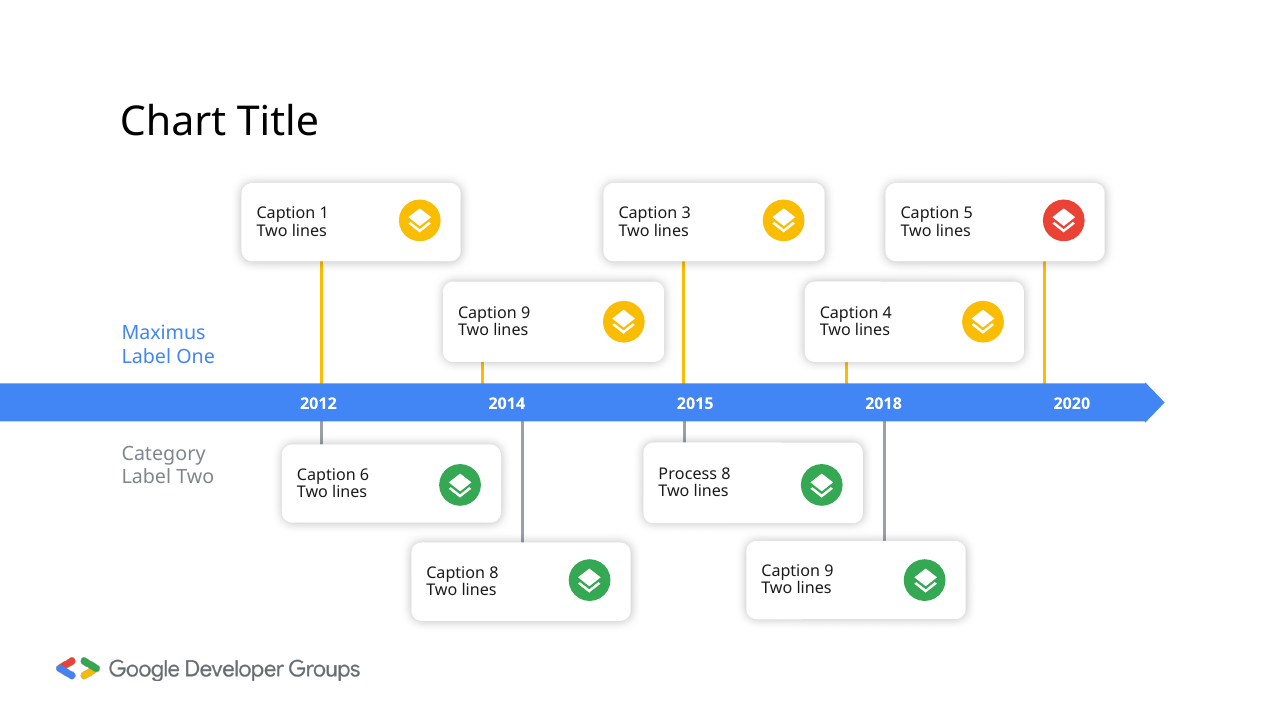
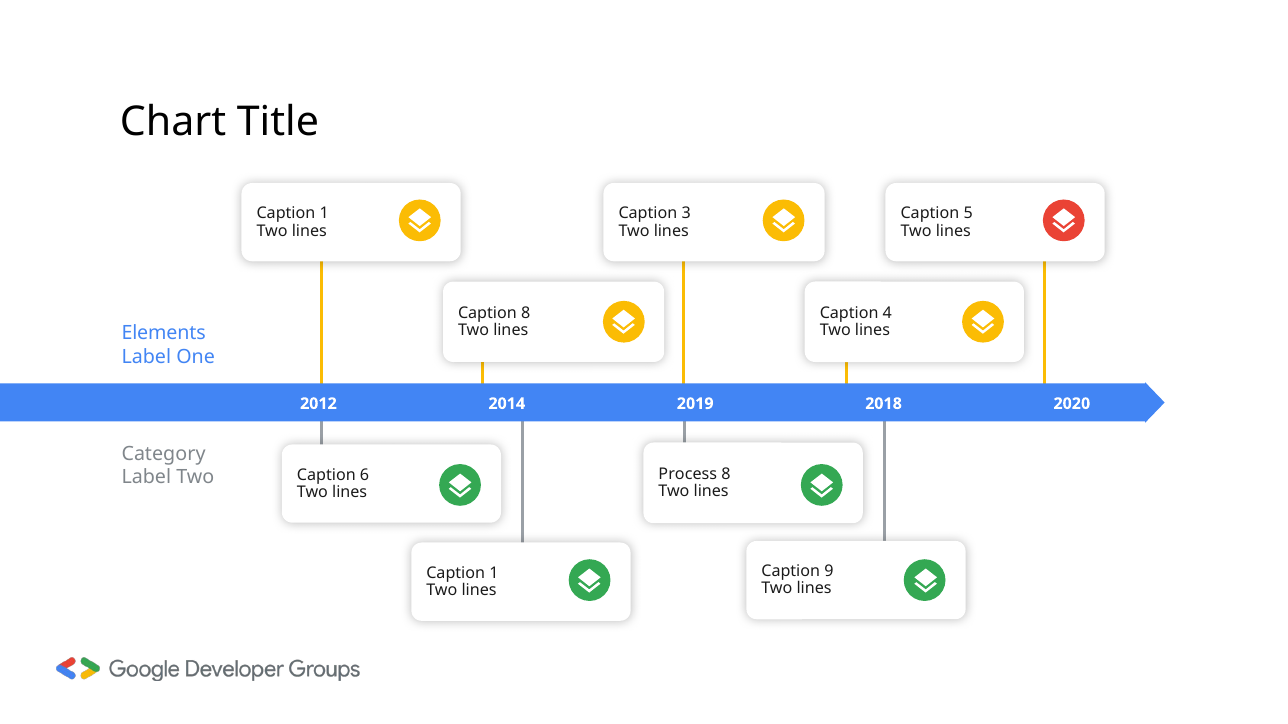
9: 9 -> 8 (526, 313)
Maximus: Maximus -> Elements (164, 333)
2015: 2015 -> 2019 (695, 404)
8: 8 -> 1 (494, 573)
